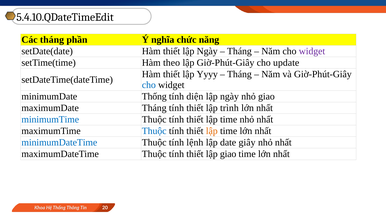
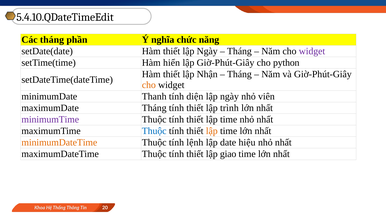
theo: theo -> hiển (172, 63)
update: update -> python (286, 63)
Yyyy: Yyyy -> Nhận (207, 74)
cho colour: blue -> orange (149, 85)
minimumDate Thống: Thống -> Thanh (154, 97)
nhỏ giao: giao -> viên (266, 97)
minimumTime colour: blue -> purple (50, 120)
minimumDateTime colour: blue -> orange (59, 143)
giây: giây -> hiệu (247, 143)
